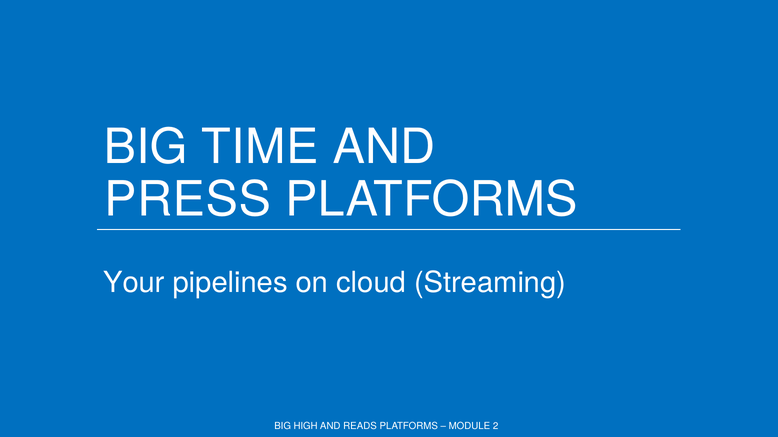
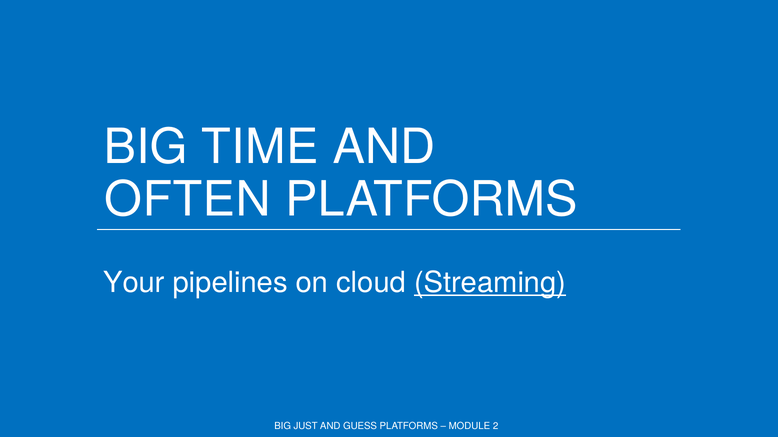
PRESS: PRESS -> OFTEN (188, 200)
Streaming underline: none -> present (490, 283)
HIGH: HIGH -> JUST (306, 427)
READS: READS -> GUESS (360, 427)
